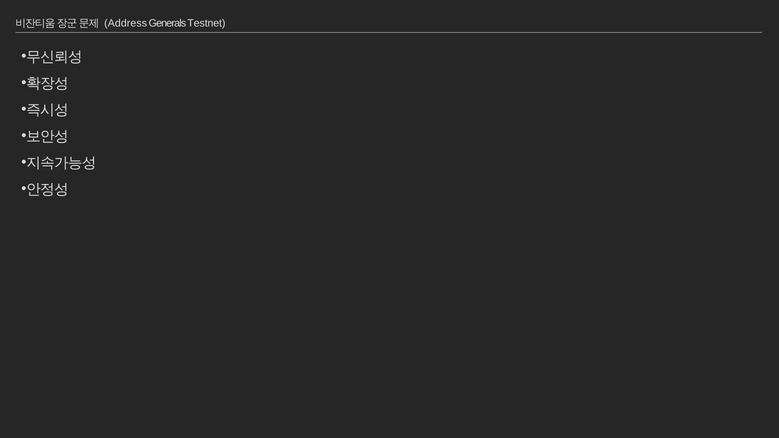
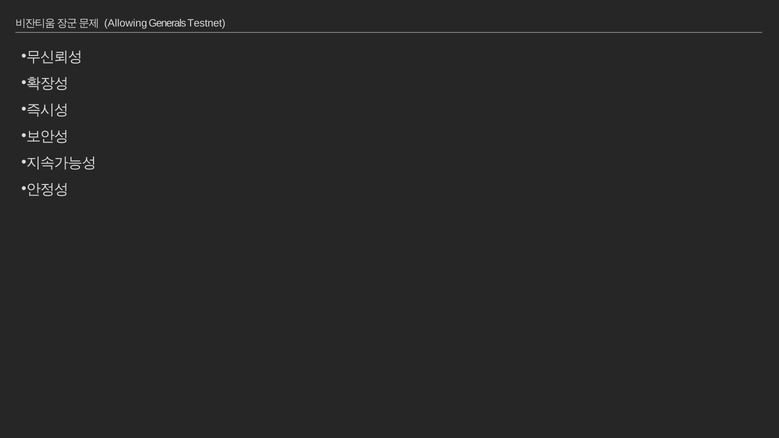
Address: Address -> Allowing (126, 23)
